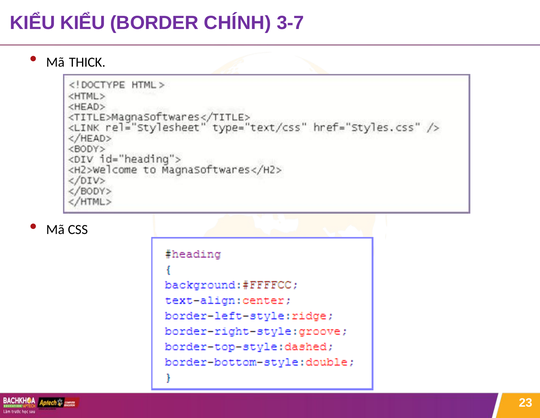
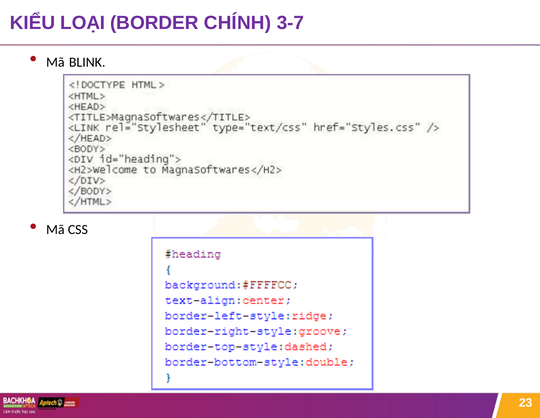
KIỂU KIỂU: KIỂU -> LOẠI (83, 23)
THICK: THICK -> BLINK (87, 62)
